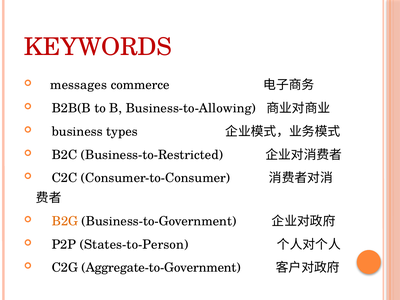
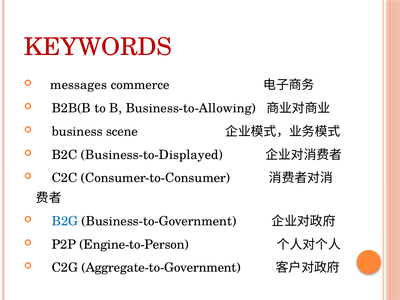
types: types -> scene (122, 132)
Business-to-Restricted: Business-to-Restricted -> Business-to-Displayed (152, 155)
B2G colour: orange -> blue (65, 221)
States-to-Person: States-to-Person -> Engine-to-Person (134, 244)
